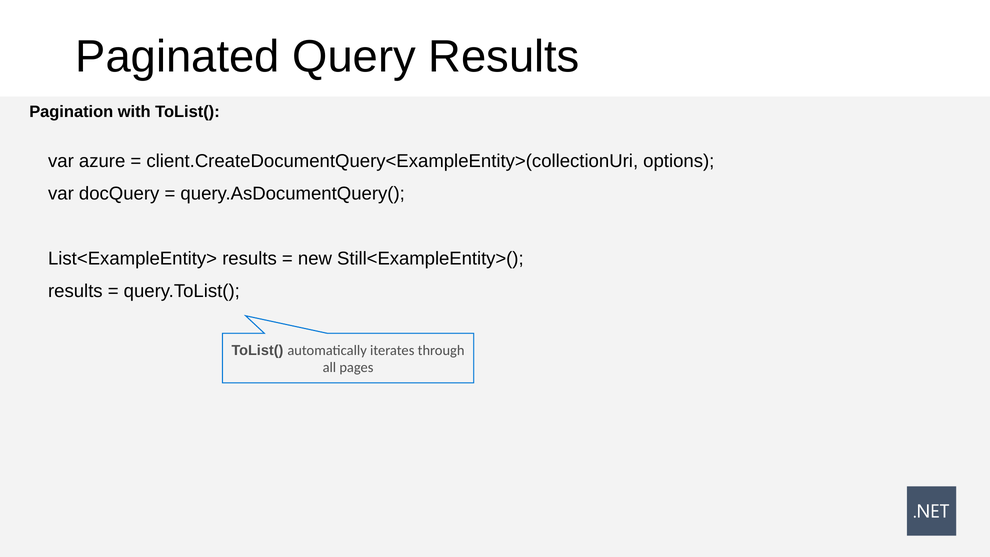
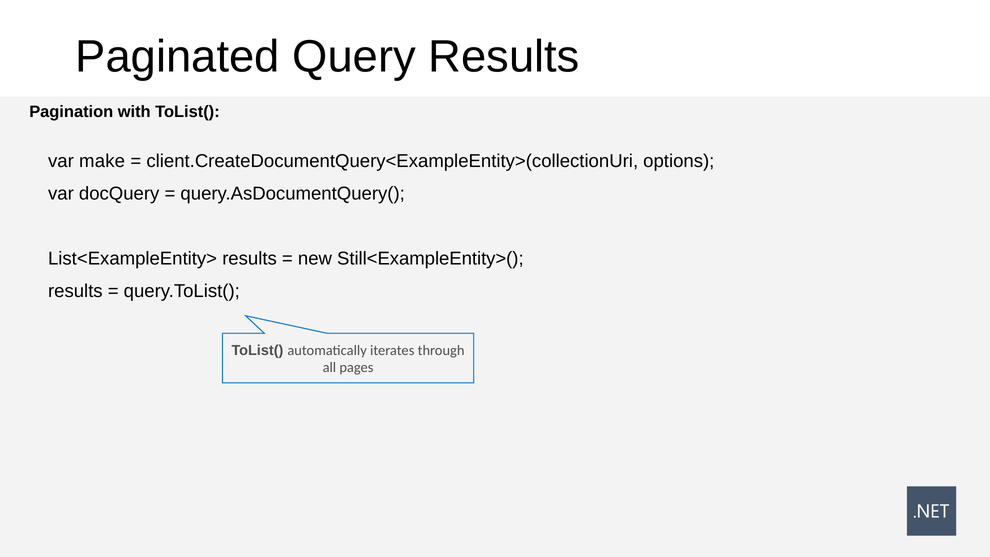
azure: azure -> make (102, 161)
